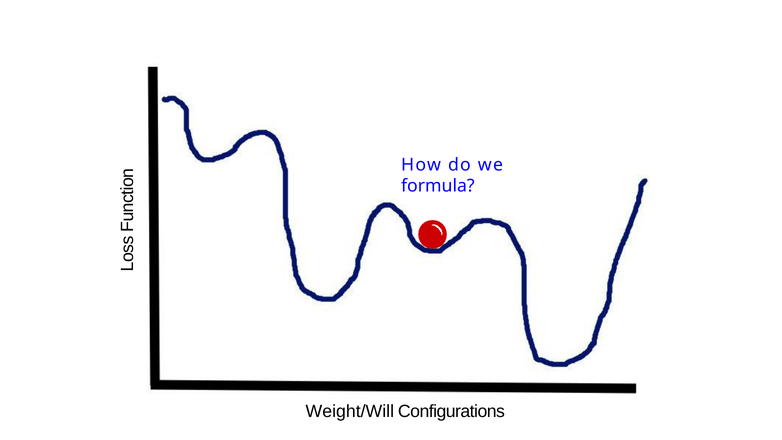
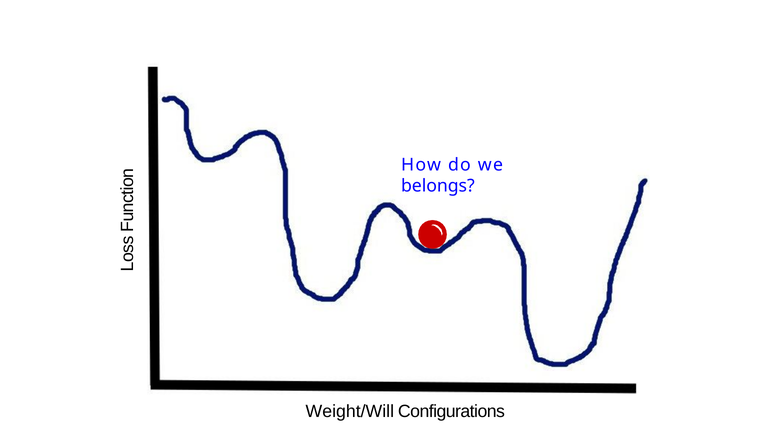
formula: formula -> belongs (438, 186)
